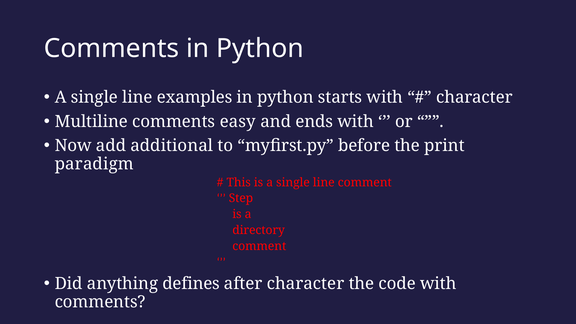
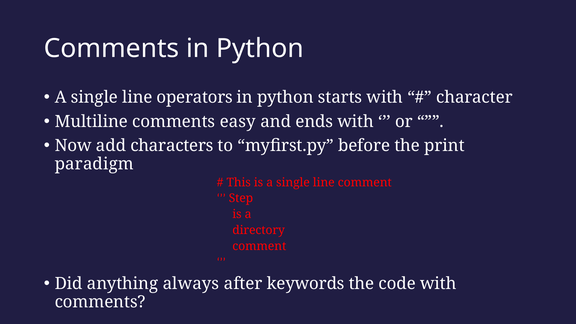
examples: examples -> operators (195, 97)
additional: additional -> characters (172, 146)
defines: defines -> always (191, 284)
after character: character -> keywords (306, 284)
